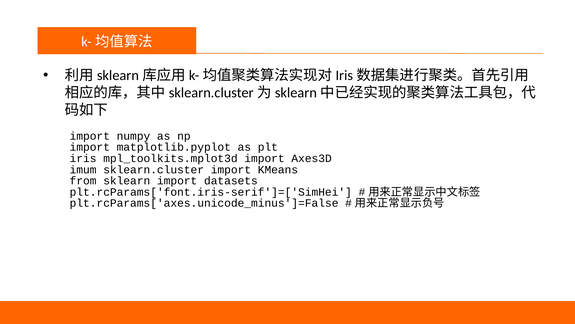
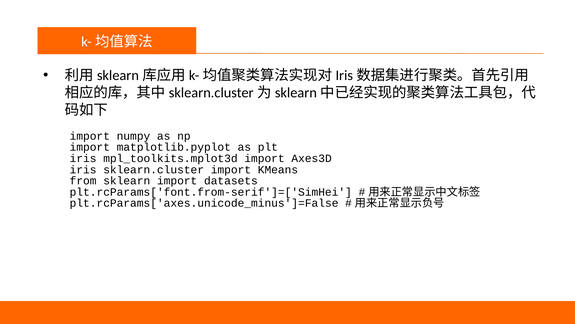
imum: imum -> iris (83, 169)
plt.rcParams['font.iris-serif']=['SimHei: plt.rcParams['font.iris-serif']=['SimHei -> plt.rcParams['font.from-serif']=['SimHei (211, 192)
